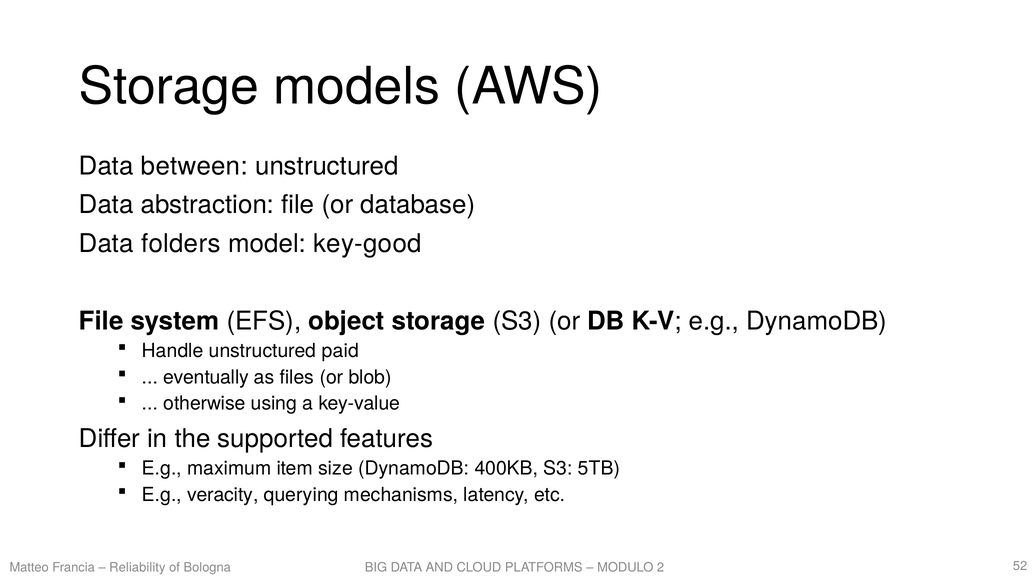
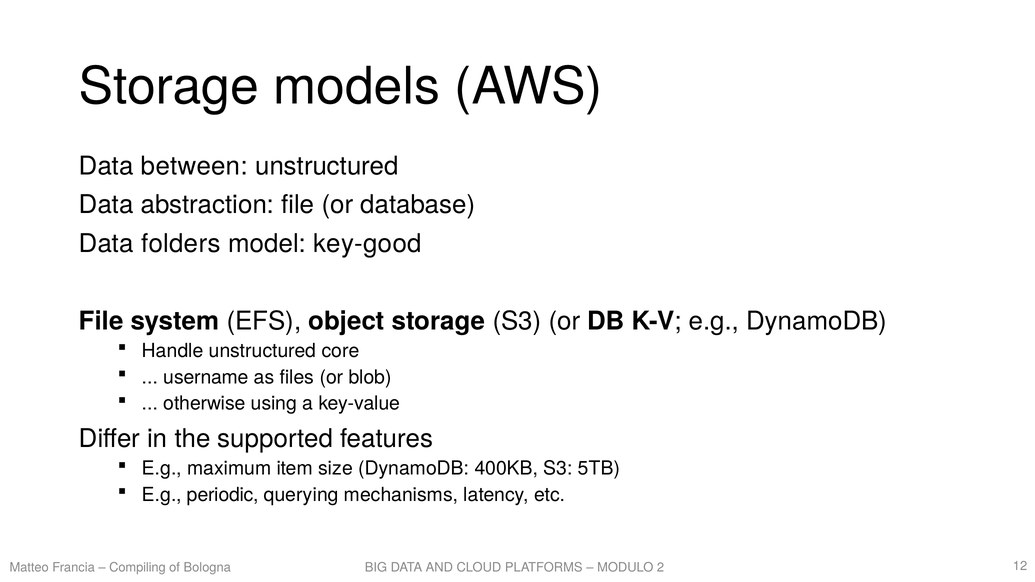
paid: paid -> core (340, 351)
eventually: eventually -> username (206, 377)
veracity: veracity -> periodic (223, 495)
Reliability: Reliability -> Compiling (137, 568)
52: 52 -> 12 (1020, 566)
